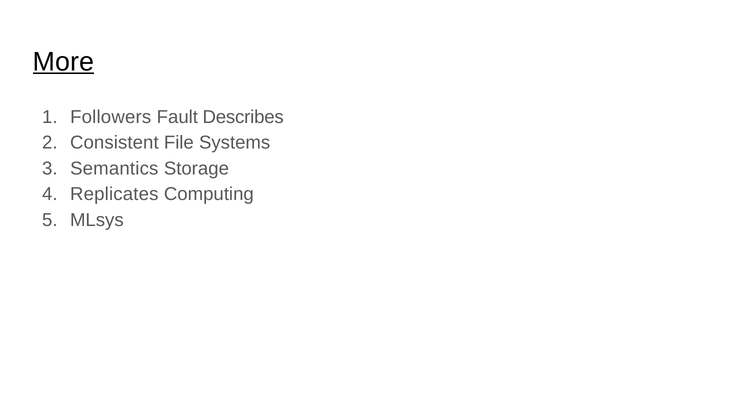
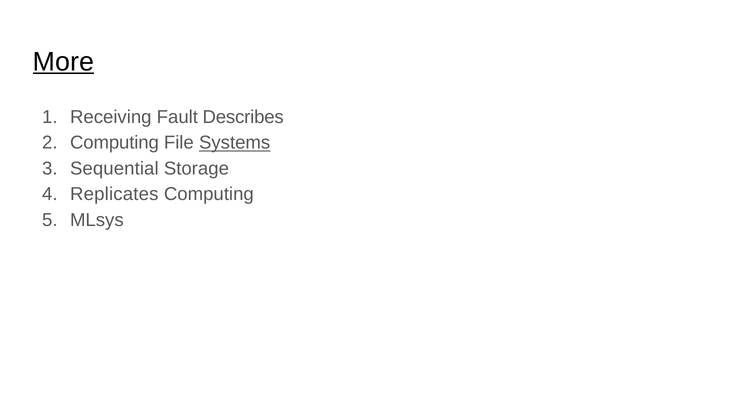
Followers: Followers -> Receiving (111, 117)
Consistent: Consistent -> Computing (114, 143)
Systems underline: none -> present (235, 143)
Semantics: Semantics -> Sequential (114, 168)
